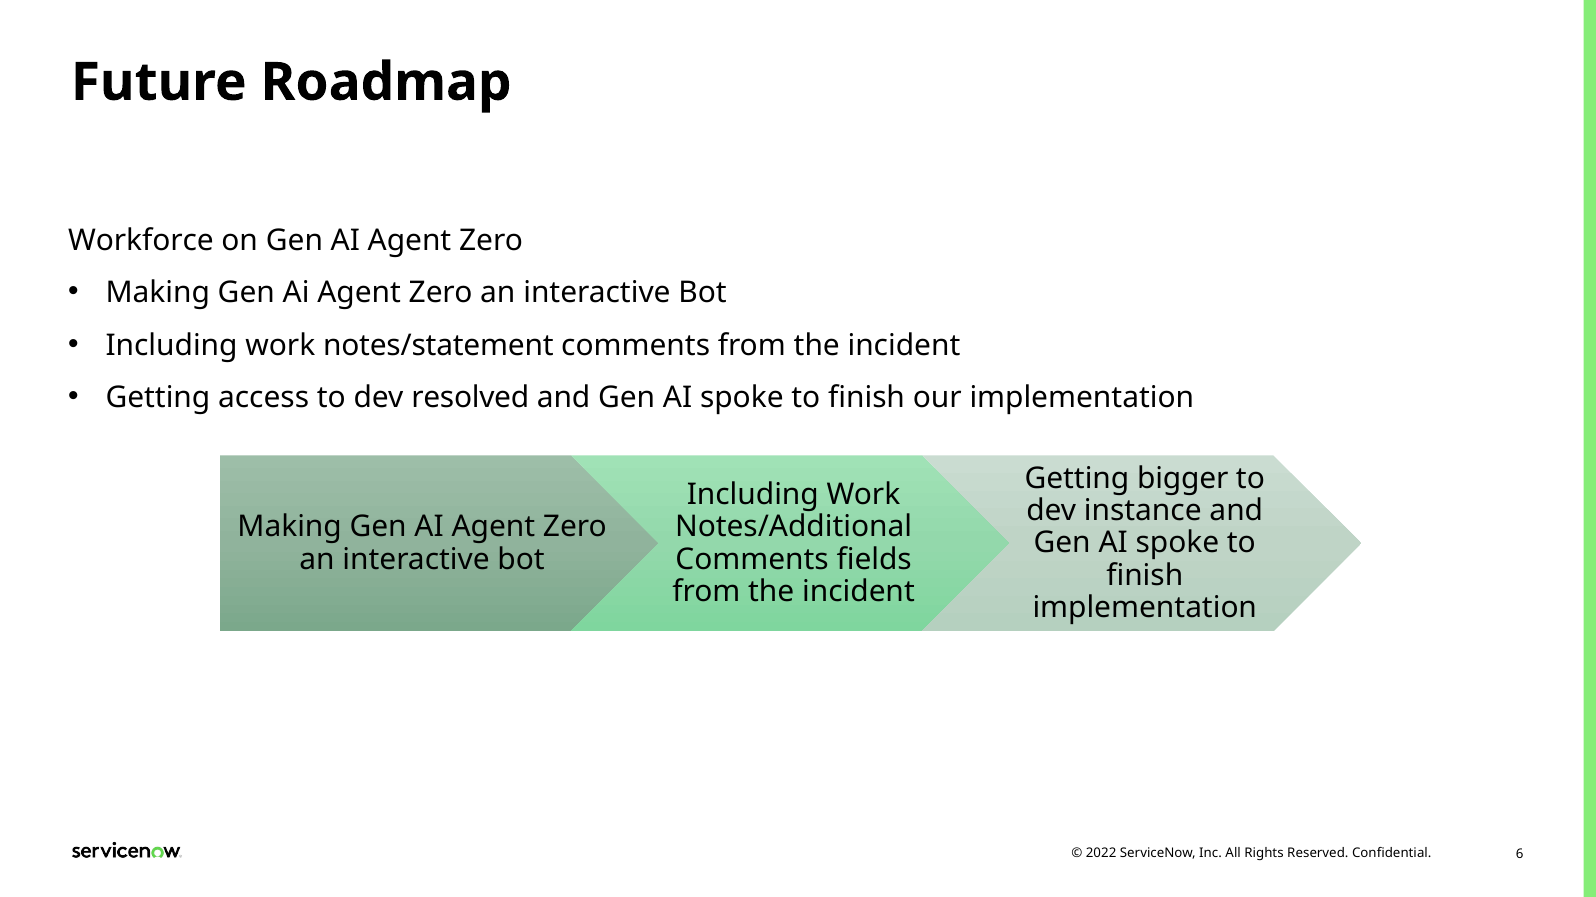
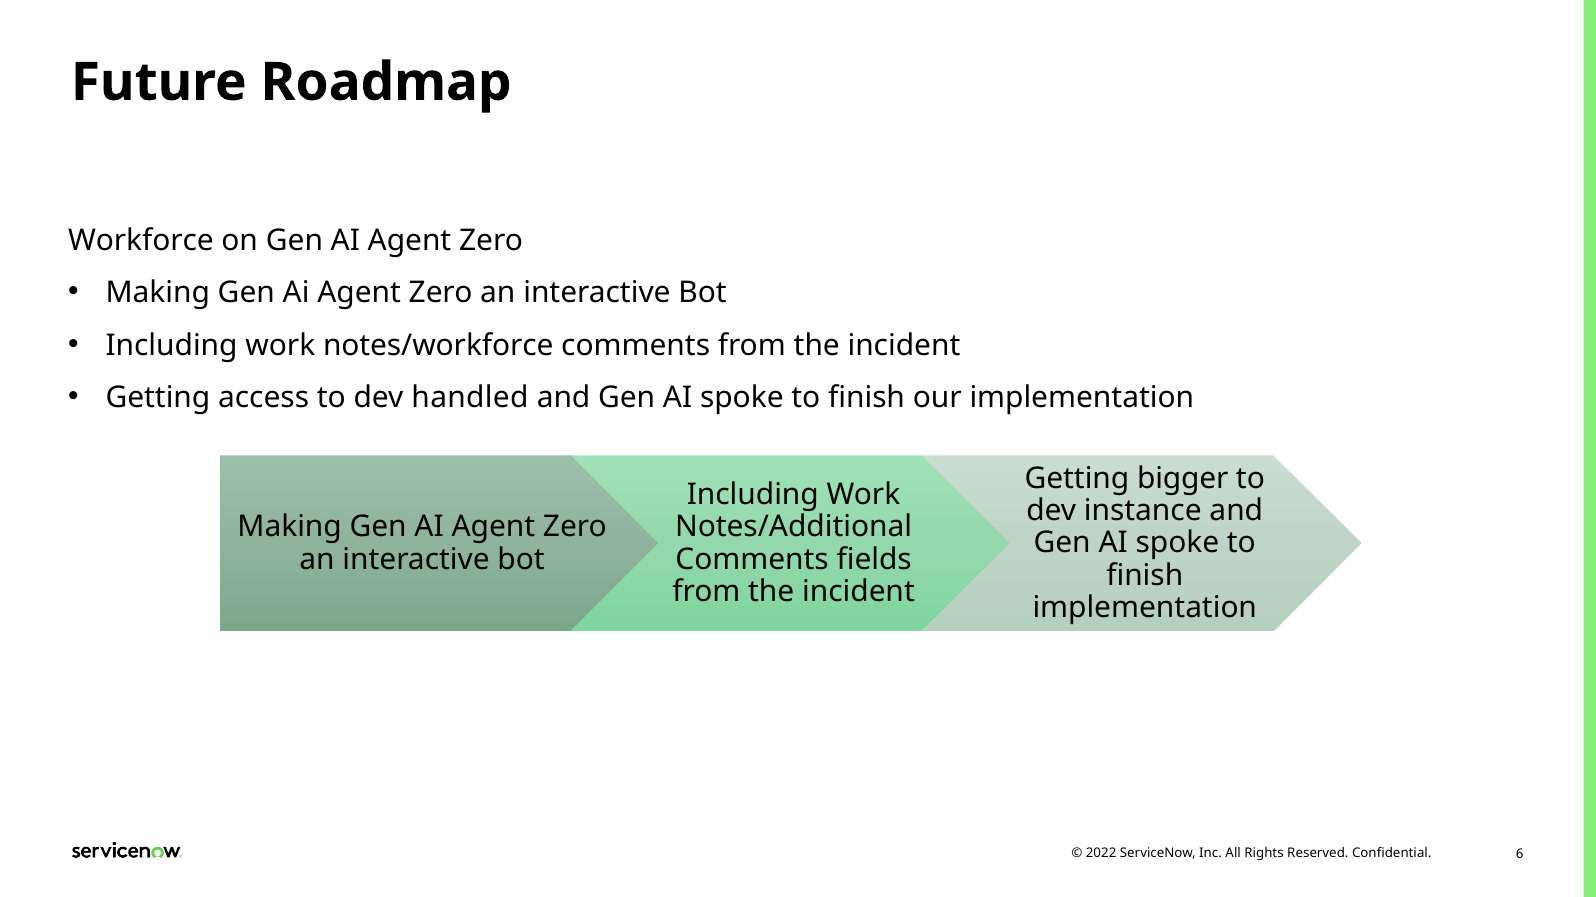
notes/statement: notes/statement -> notes/workforce (438, 345)
resolved: resolved -> handled (470, 398)
